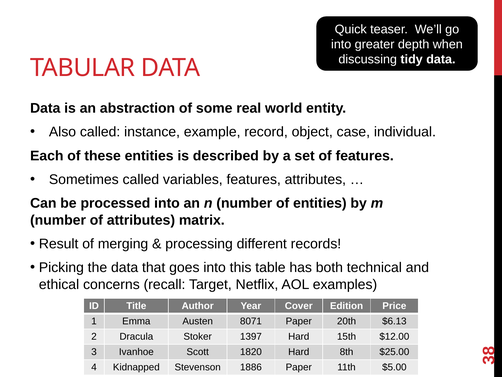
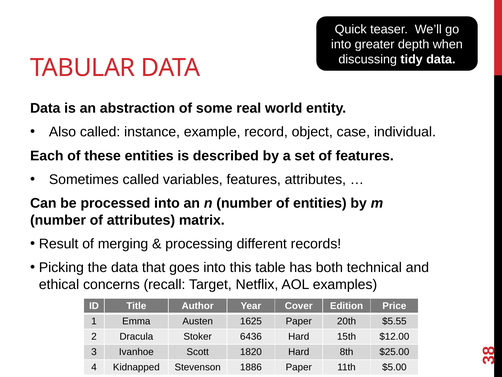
8071: 8071 -> 1625 (251, 321)
$6.13: $6.13 -> $5.55 (394, 321)
1397: 1397 -> 6436 (251, 336)
